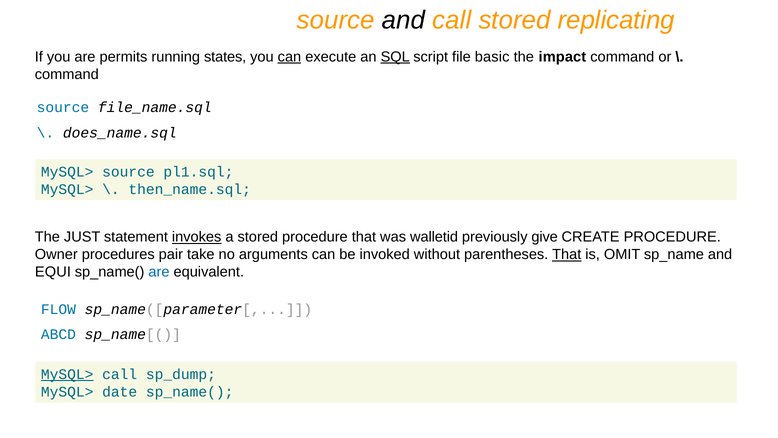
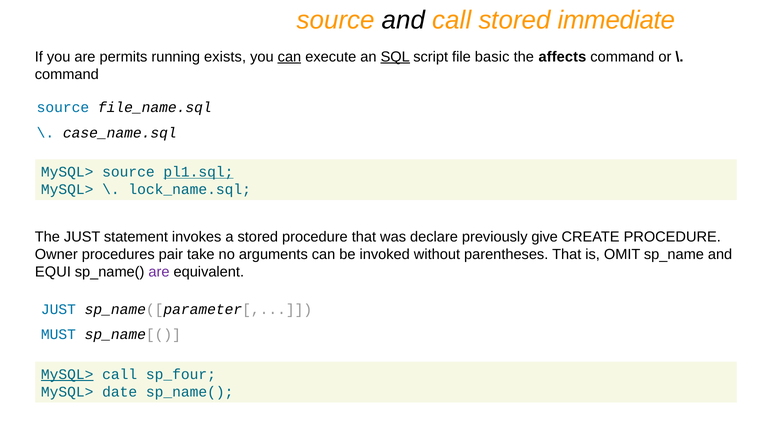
replicating: replicating -> immediate (616, 20)
states: states -> exists (225, 57)
impact: impact -> affects (562, 57)
does_name.sql: does_name.sql -> case_name.sql (120, 133)
pl1.sql underline: none -> present (198, 172)
then_name.sql: then_name.sql -> lock_name.sql (190, 189)
invokes underline: present -> none (197, 237)
walletid: walletid -> declare (434, 237)
That underline: present -> none (567, 254)
are colour: blue -> purple (159, 272)
FLOW: FLOW -> JUST (58, 309)
ABCD: ABCD -> MUST (58, 334)
sp_dump: sp_dump -> sp_four (181, 374)
